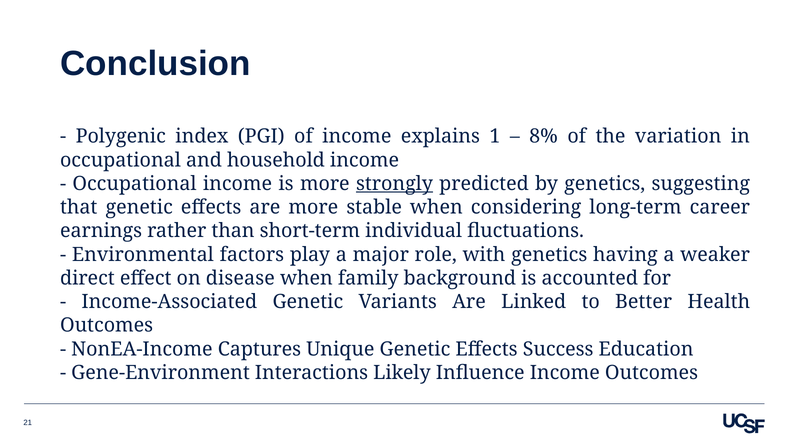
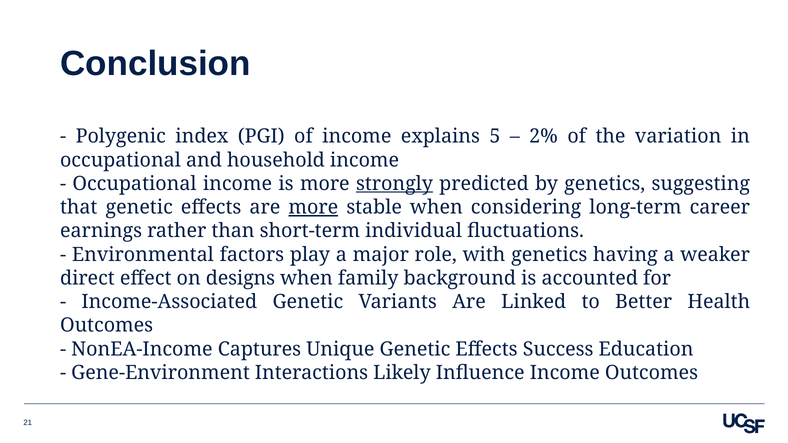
1: 1 -> 5 (495, 136)
8%: 8% -> 2% (544, 136)
more underline: none -> present (313, 207)
disease: disease -> designs (240, 278)
